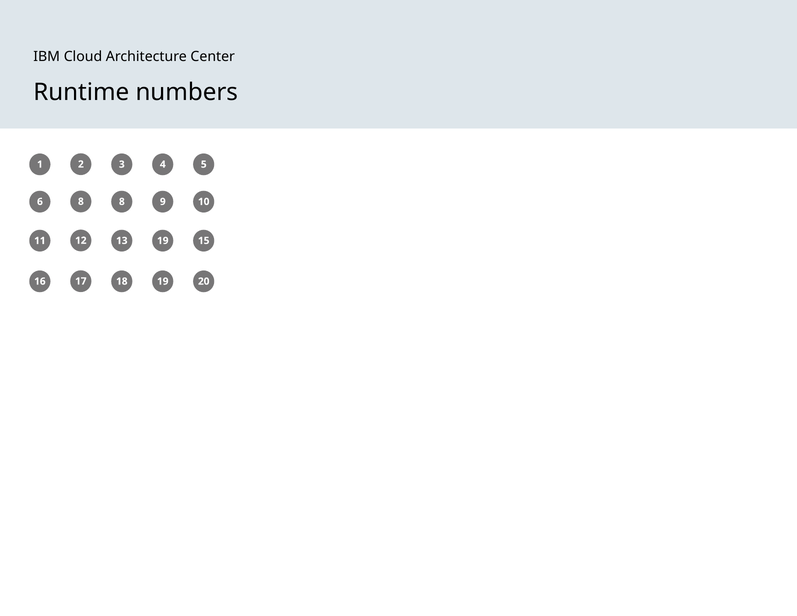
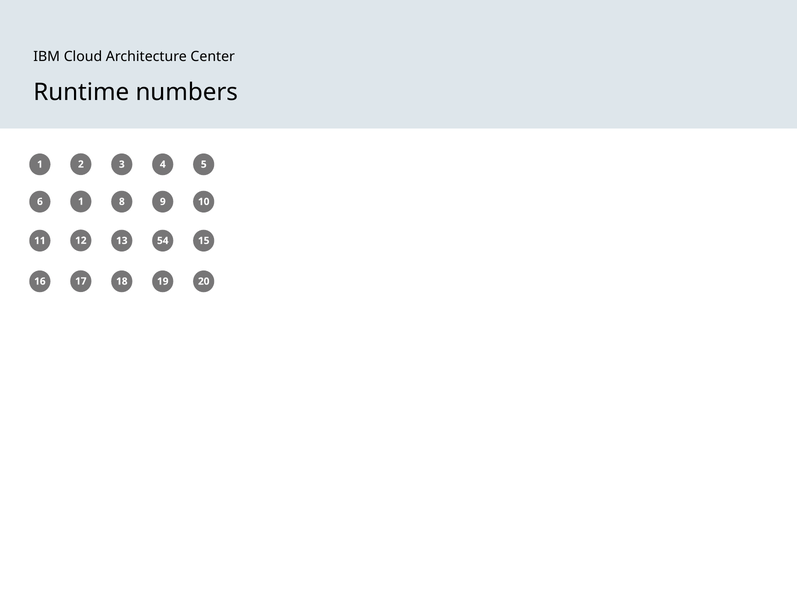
6 8: 8 -> 1 (81, 201)
13 19: 19 -> 54 (163, 241)
